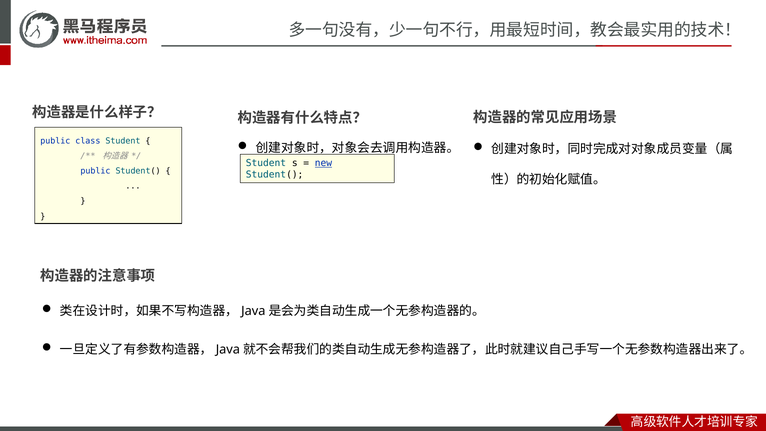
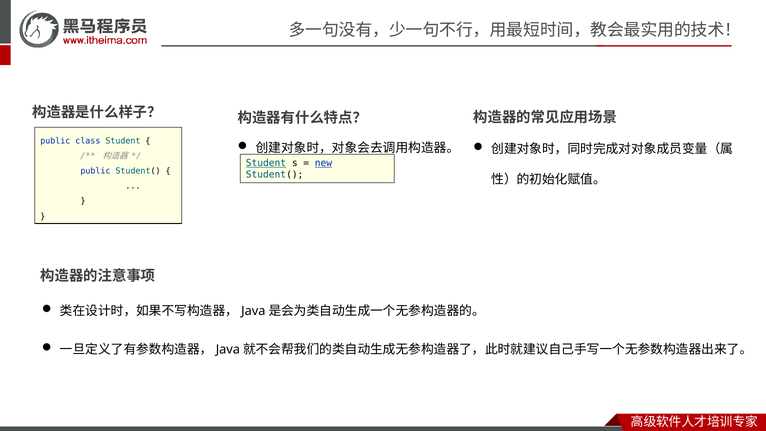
Student underline: none -> present (266, 163)
